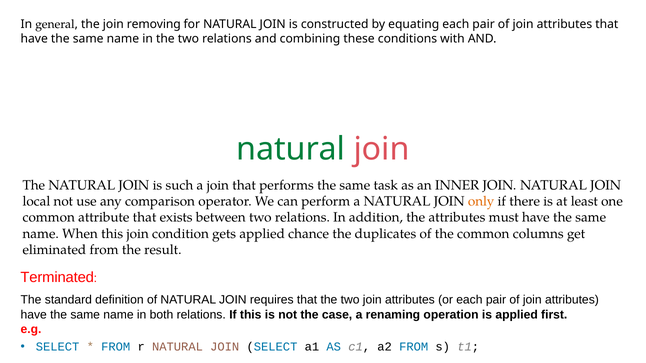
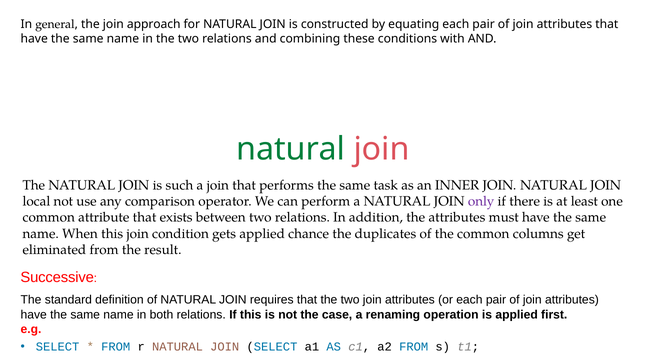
removing: removing -> approach (154, 24)
only colour: orange -> purple (481, 202)
Terminated: Terminated -> Successive (57, 278)
